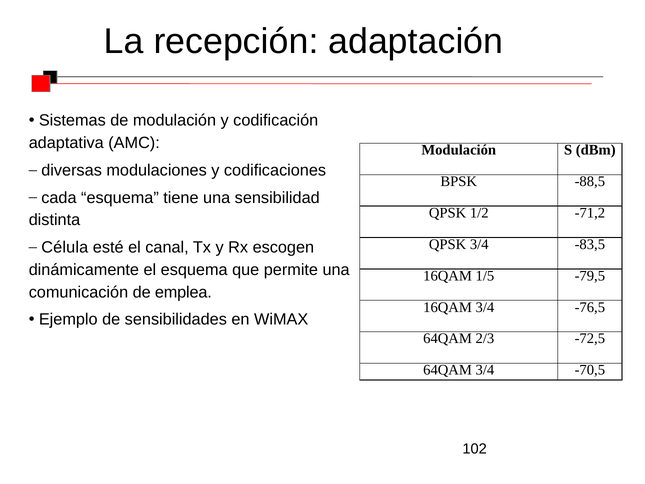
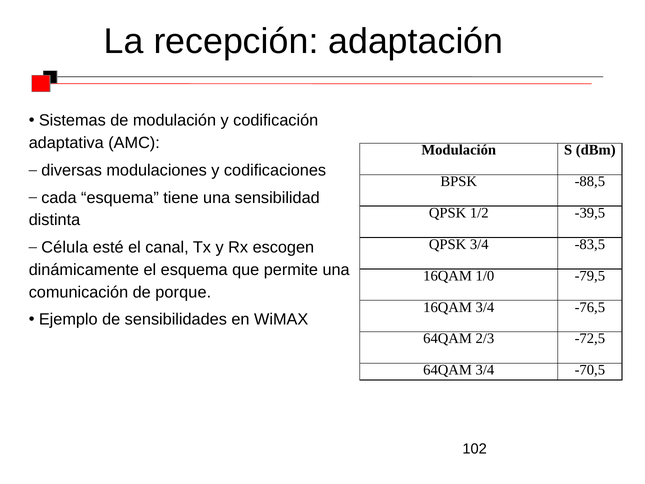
-71,2: -71,2 -> -39,5 (590, 213)
1/5: 1/5 -> 1/0 (485, 276)
emplea: emplea -> porque (183, 292)
